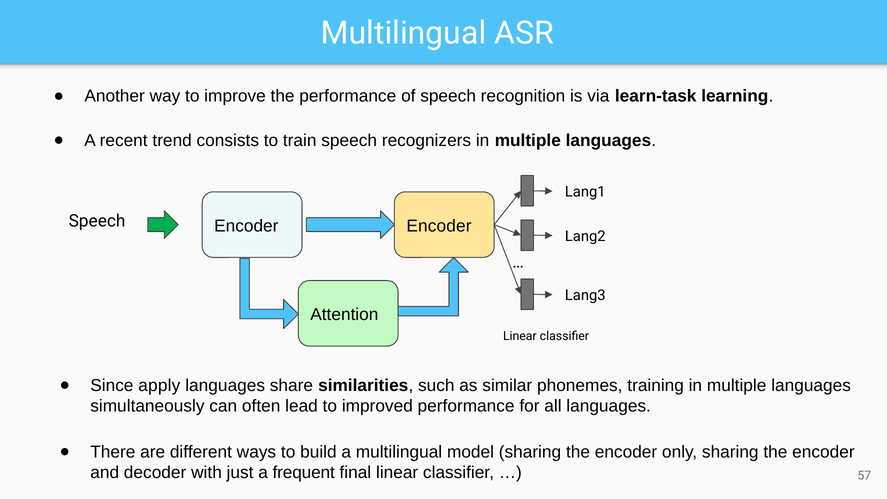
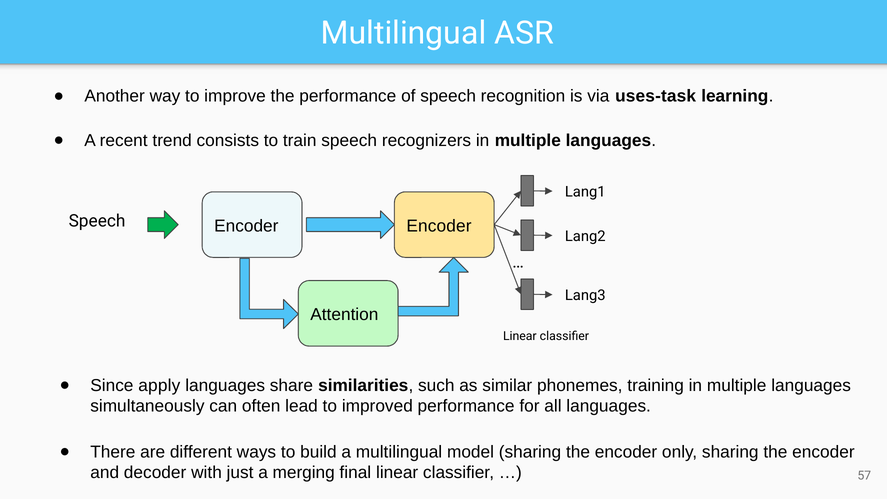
learn-task: learn-task -> uses-task (656, 96)
frequent: frequent -> merging (304, 473)
